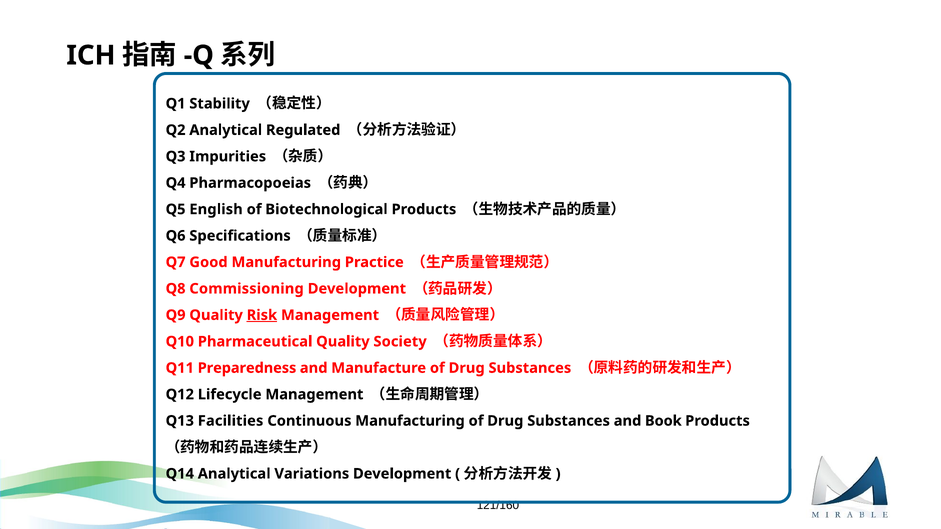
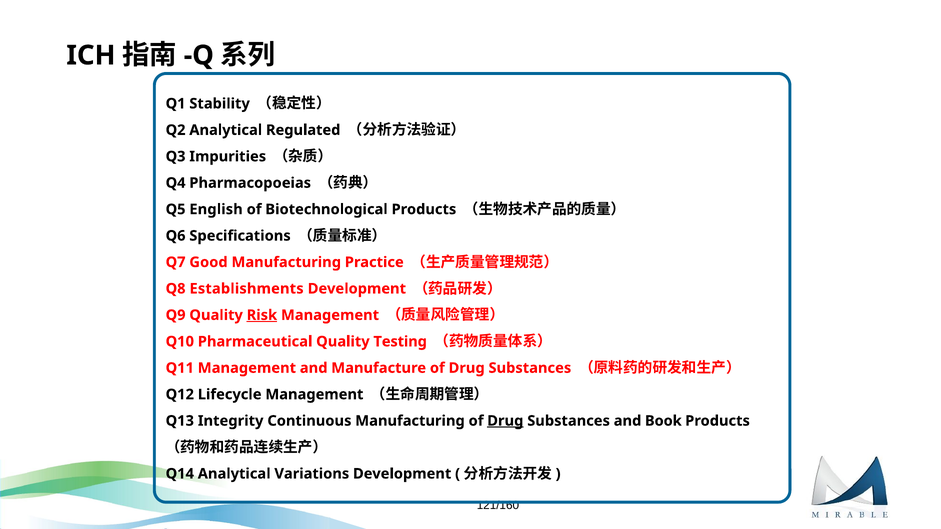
Commissioning: Commissioning -> Establishments (247, 289)
Society: Society -> Testing (400, 342)
Q11 Preparedness: Preparedness -> Management (247, 368)
Facilities: Facilities -> Integrity (231, 421)
Drug underline: none -> present (505, 421)
